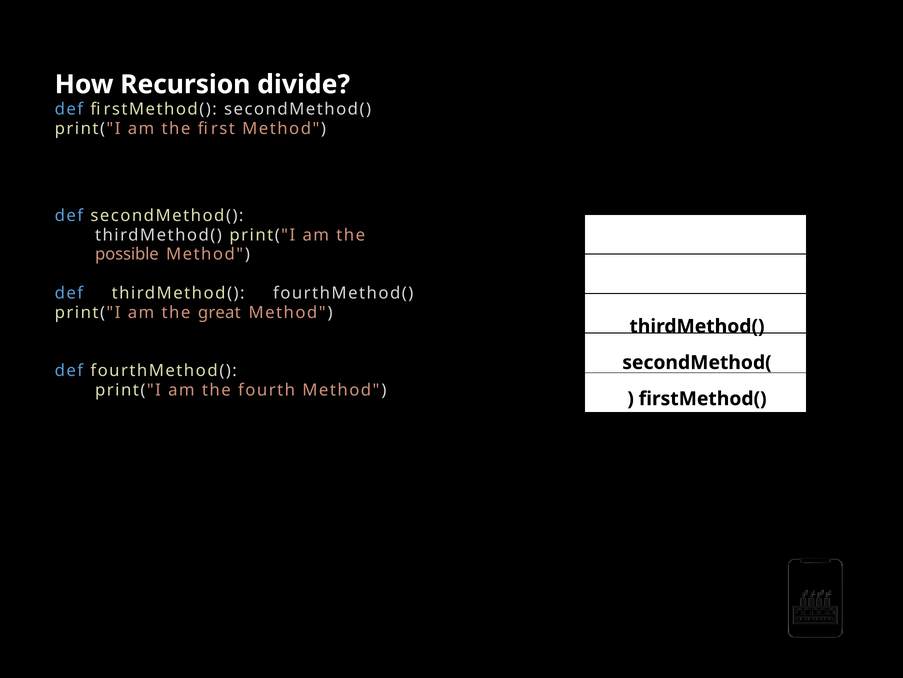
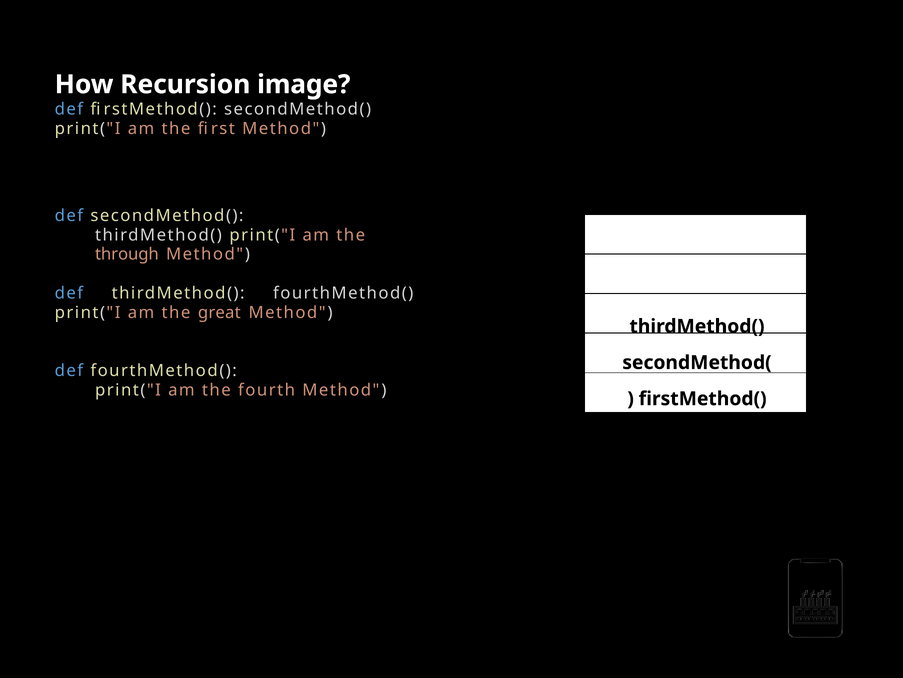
divide: divide -> image (304, 84)
possible: possible -> through (127, 254)
